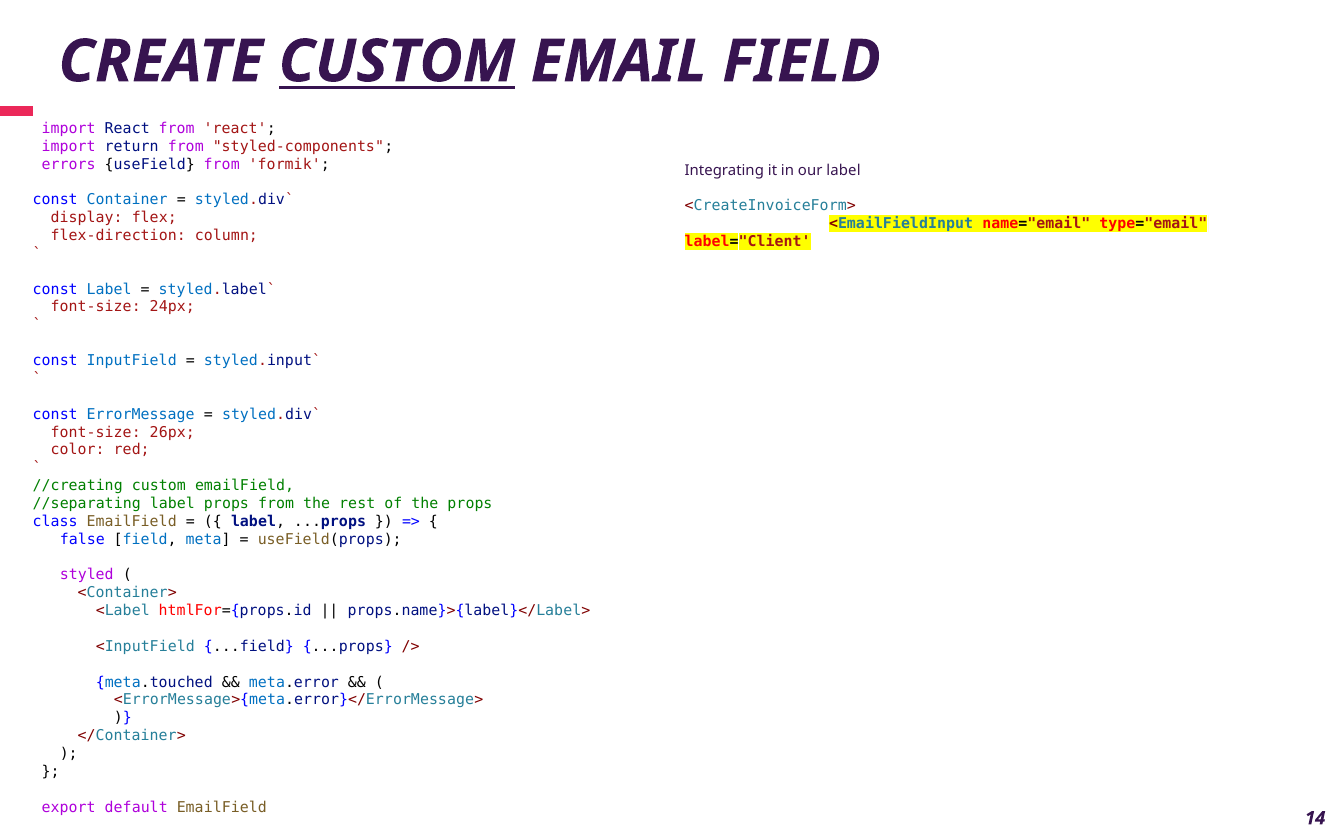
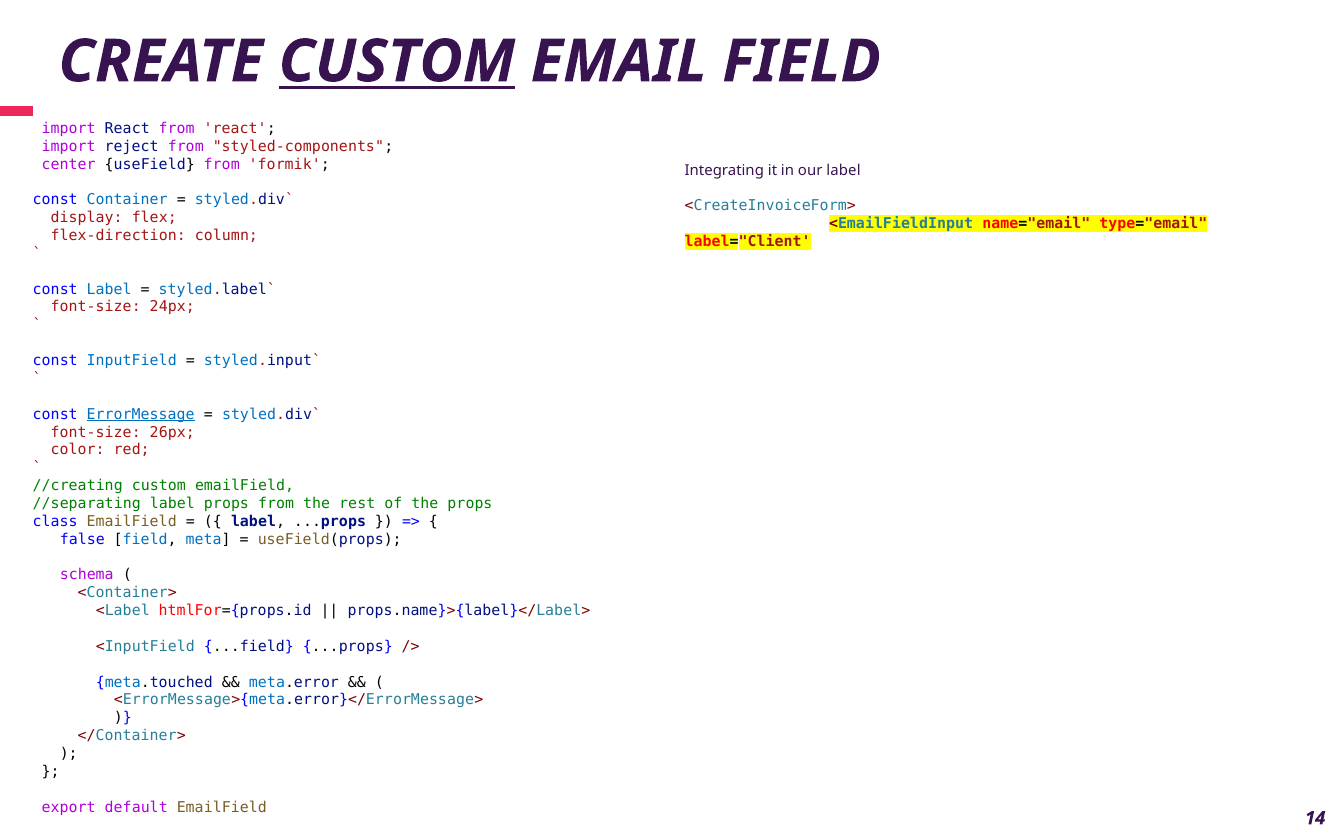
return: return -> reject (132, 146)
errors: errors -> center (69, 164)
ErrorMessage underline: none -> present (141, 414)
styled: styled -> schema (87, 575)
